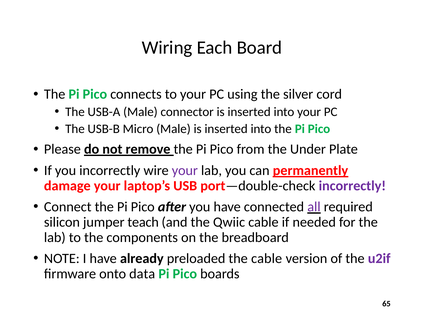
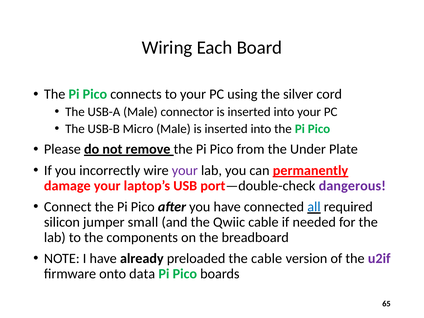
port—double-check incorrectly: incorrectly -> dangerous (352, 186)
all colour: purple -> blue (314, 207)
teach: teach -> small (143, 222)
